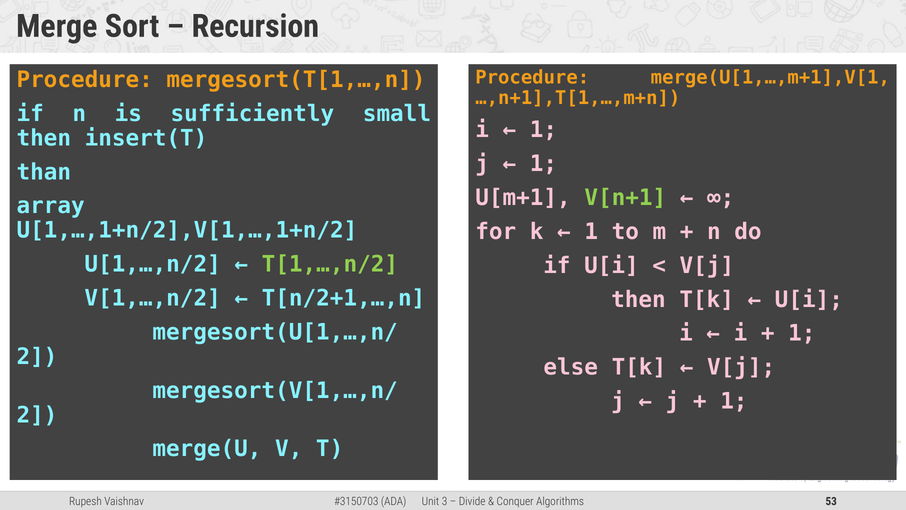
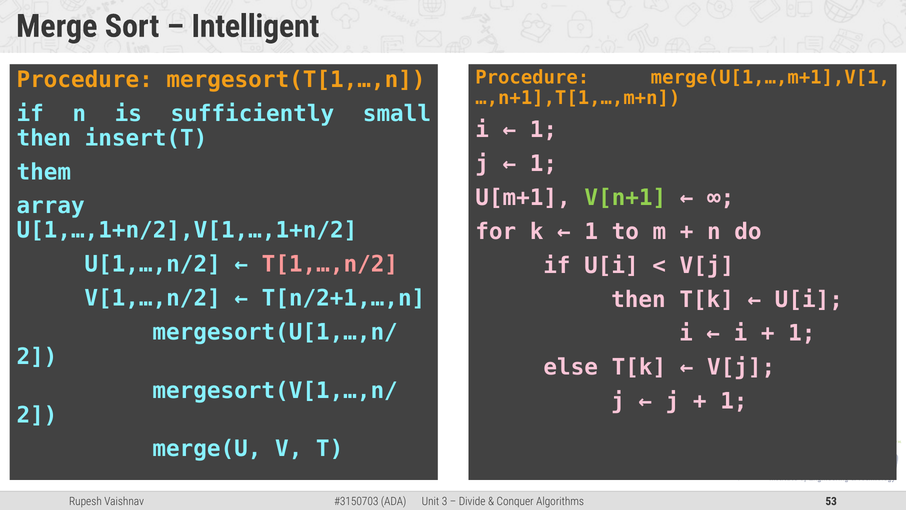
Recursion: Recursion -> Intelligent (255, 26)
than: than -> them (44, 172)
T[1,…,n/2 colour: light green -> pink (330, 264)
